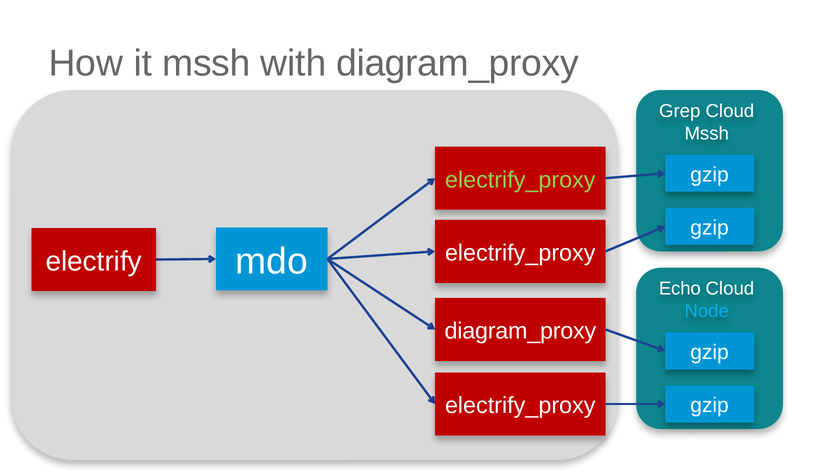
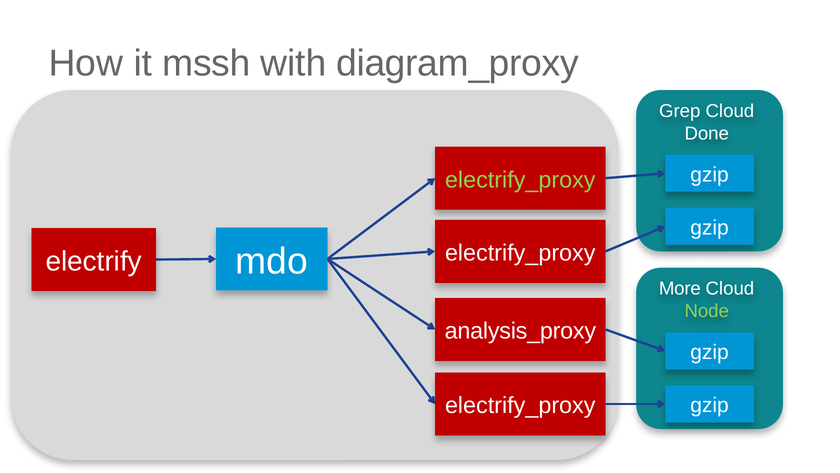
Mssh: Mssh -> Done (707, 133)
Echo: Echo -> More (680, 288)
Node colour: light blue -> light green (707, 311)
diagram_proxy: diagram_proxy -> analysis_proxy (520, 331)
